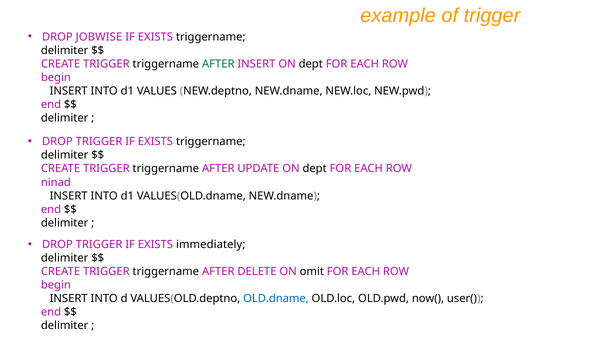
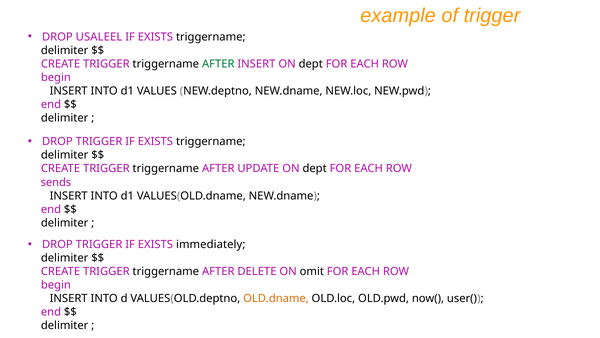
JOBWISE: JOBWISE -> USALEEL (99, 37)
ninad: ninad -> sends (56, 182)
OLD.dname colour: blue -> orange (276, 298)
